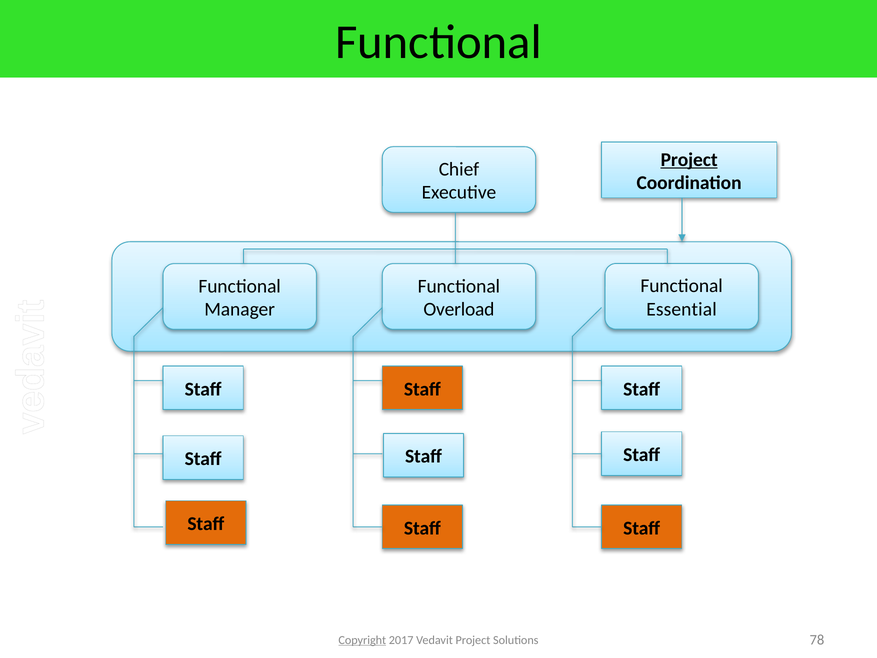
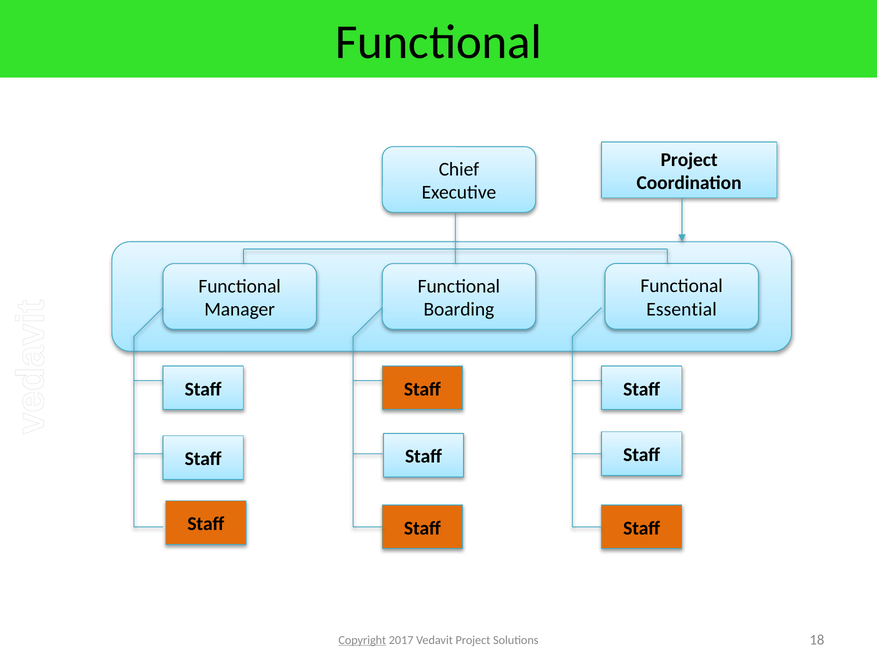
Project underline: present -> none (689, 160)
Overload: Overload -> Boarding (459, 309)
78: 78 -> 18 (817, 640)
